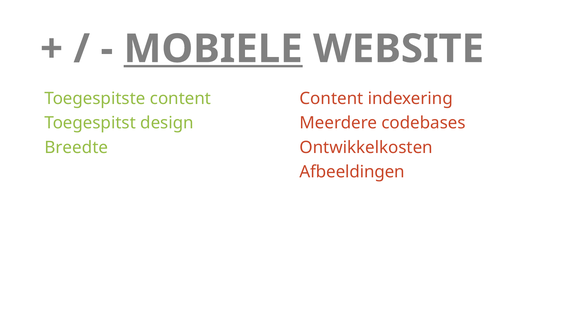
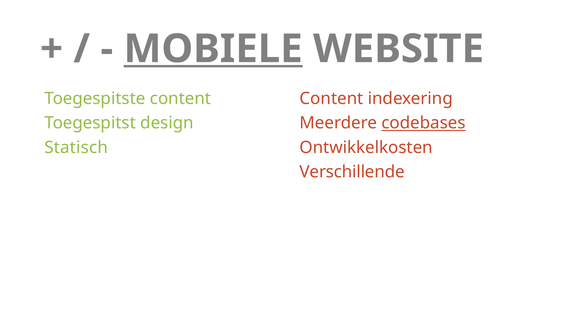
codebases underline: none -> present (424, 123)
Breedte: Breedte -> Statisch (76, 147)
Afbeeldingen: Afbeeldingen -> Verschillende (352, 172)
